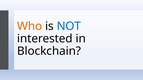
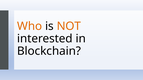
NOT colour: blue -> orange (69, 26)
